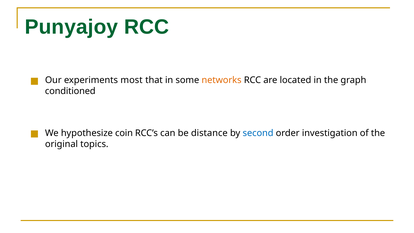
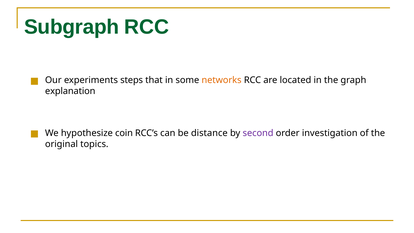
Punyajoy: Punyajoy -> Subgraph (72, 27)
most: most -> steps (132, 80)
conditioned: conditioned -> explanation (70, 91)
second colour: blue -> purple (258, 133)
